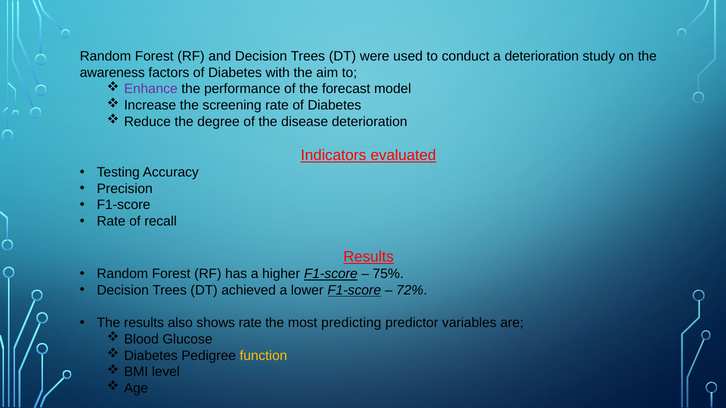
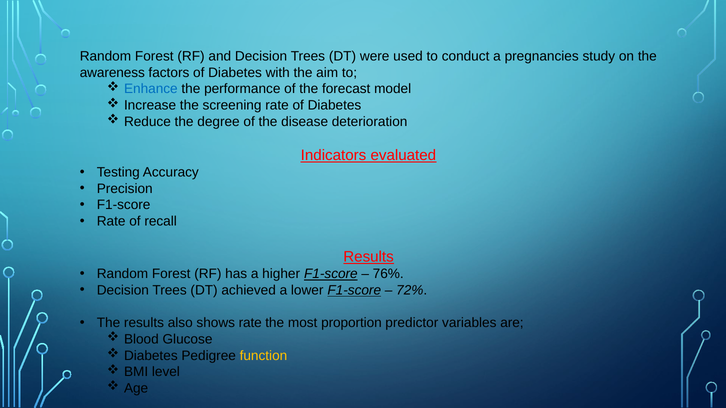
a deterioration: deterioration -> pregnancies (542, 56)
Enhance colour: purple -> blue (151, 89)
75%: 75% -> 76% (388, 274)
predicting: predicting -> proportion (351, 323)
